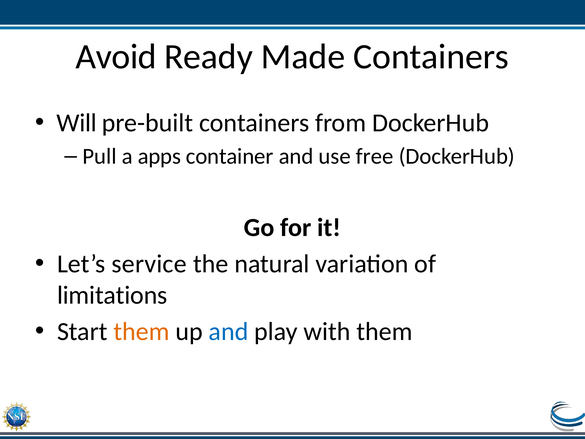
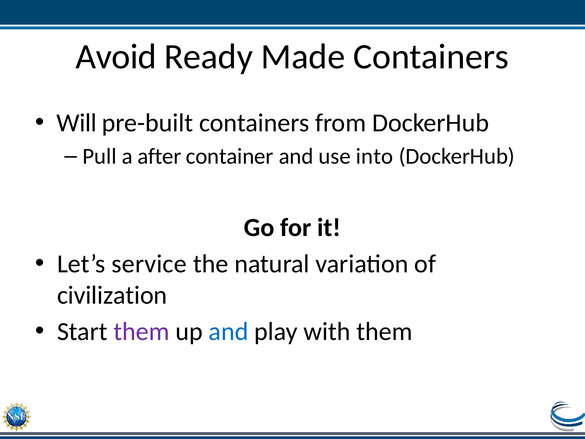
apps: apps -> after (159, 156)
free: free -> into (375, 156)
limitations: limitations -> civilization (112, 295)
them colour: orange -> purple (141, 331)
